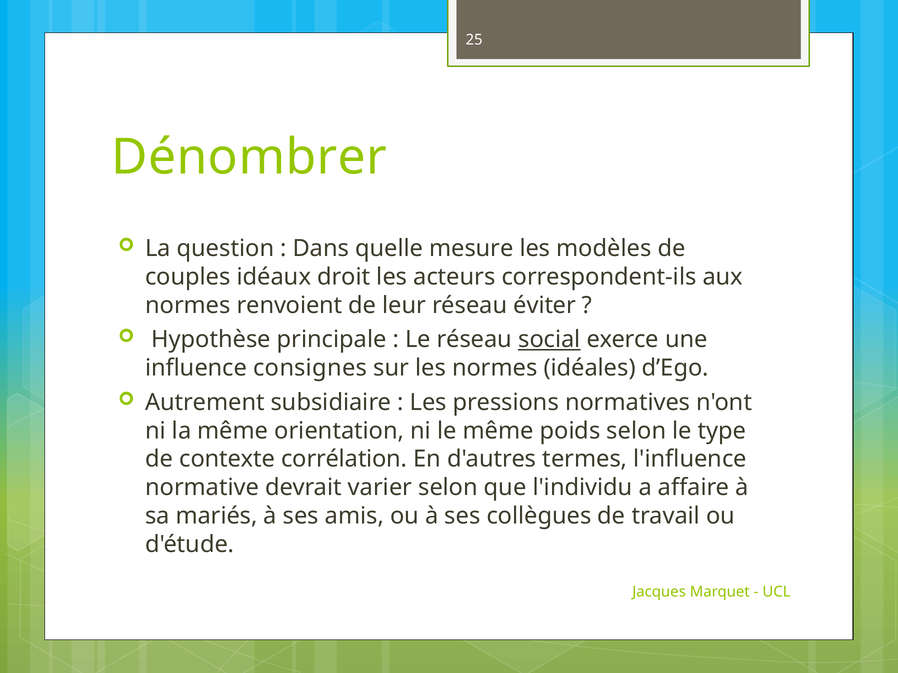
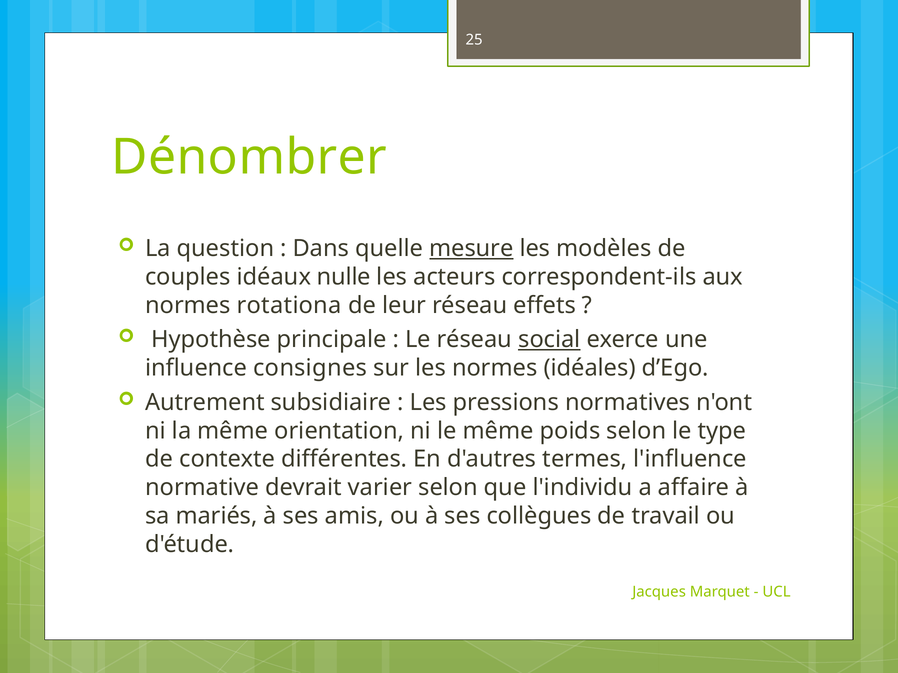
mesure underline: none -> present (471, 249)
droit: droit -> nulle (344, 277)
renvoient: renvoient -> rotationa (289, 305)
éviter: éviter -> effets (545, 305)
corrélation: corrélation -> différentes (344, 459)
